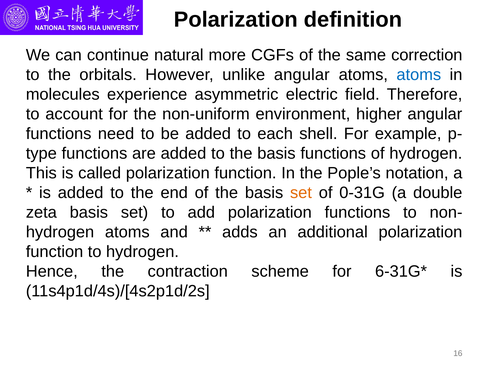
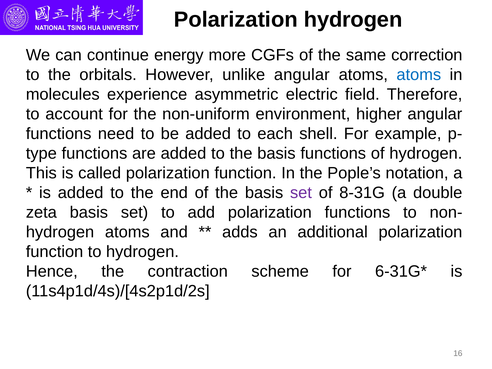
Polarization definition: definition -> hydrogen (353, 20)
natural: natural -> energy (179, 55)
set colour: orange -> purple (301, 193)
0-31G: 0-31G -> 8-31G (362, 193)
